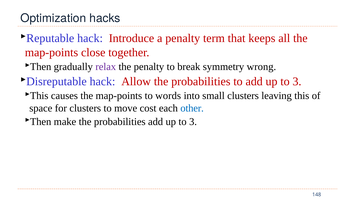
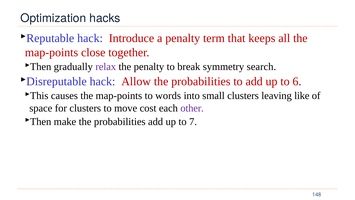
wrong: wrong -> search (261, 67)
3: 3 -> 6 (297, 81)
this: this -> like (302, 95)
other colour: blue -> purple (192, 108)
3: 3 -> 7 (193, 121)
